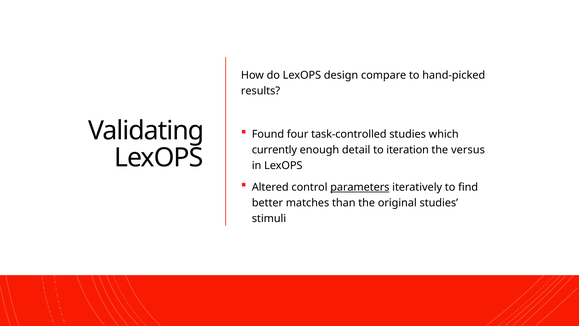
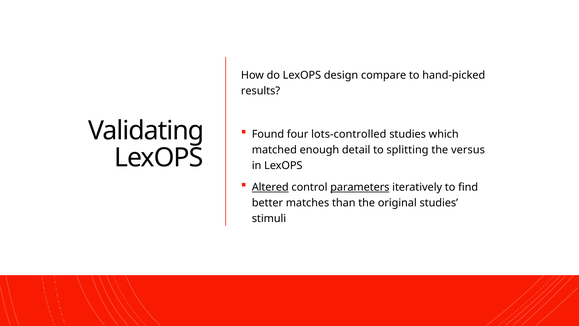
task-controlled: task-controlled -> lots-controlled (349, 134)
currently: currently -> matched (274, 150)
iteration: iteration -> splitting (407, 150)
Altered underline: none -> present (270, 187)
